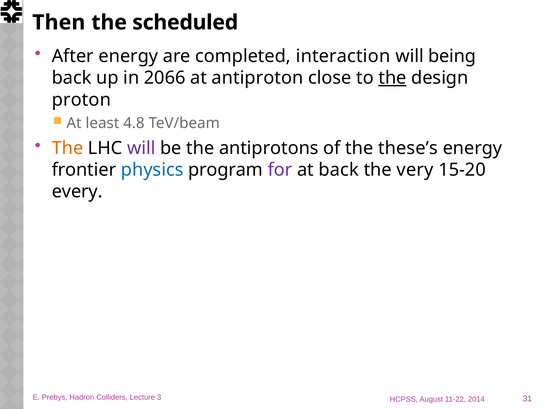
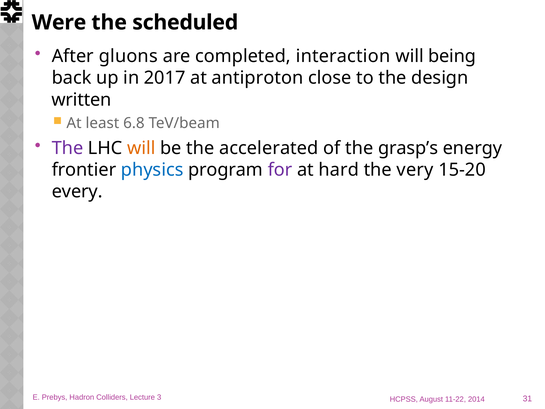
Then: Then -> Were (59, 22)
After energy: energy -> gluons (128, 56)
2066: 2066 -> 2017 (165, 78)
the underline: present -> none (392, 78)
proton: proton -> written (82, 100)
4.8: 4.8 -> 6.8 (134, 123)
The colour: orange -> purple (68, 148)
will colour: purple -> orange (141, 148)
antiprotons: antiprotons -> accelerated (269, 148)
these’s: these’s -> grasp’s (408, 148)
at back: back -> hard (339, 170)
